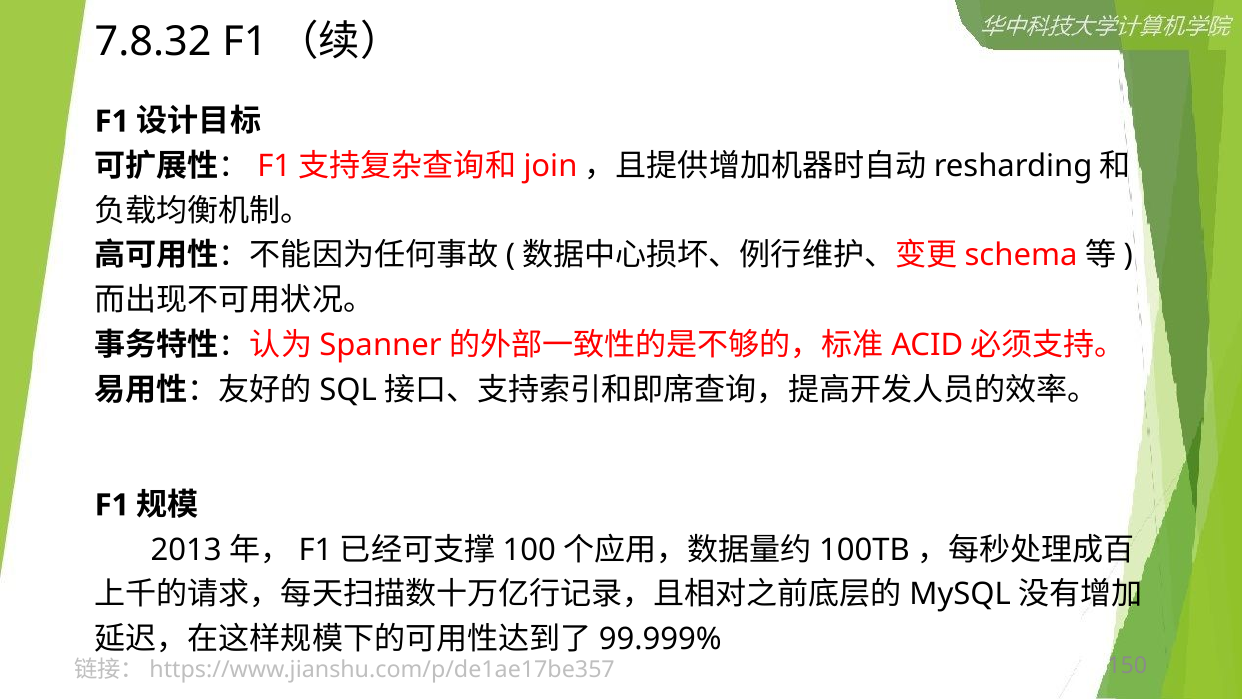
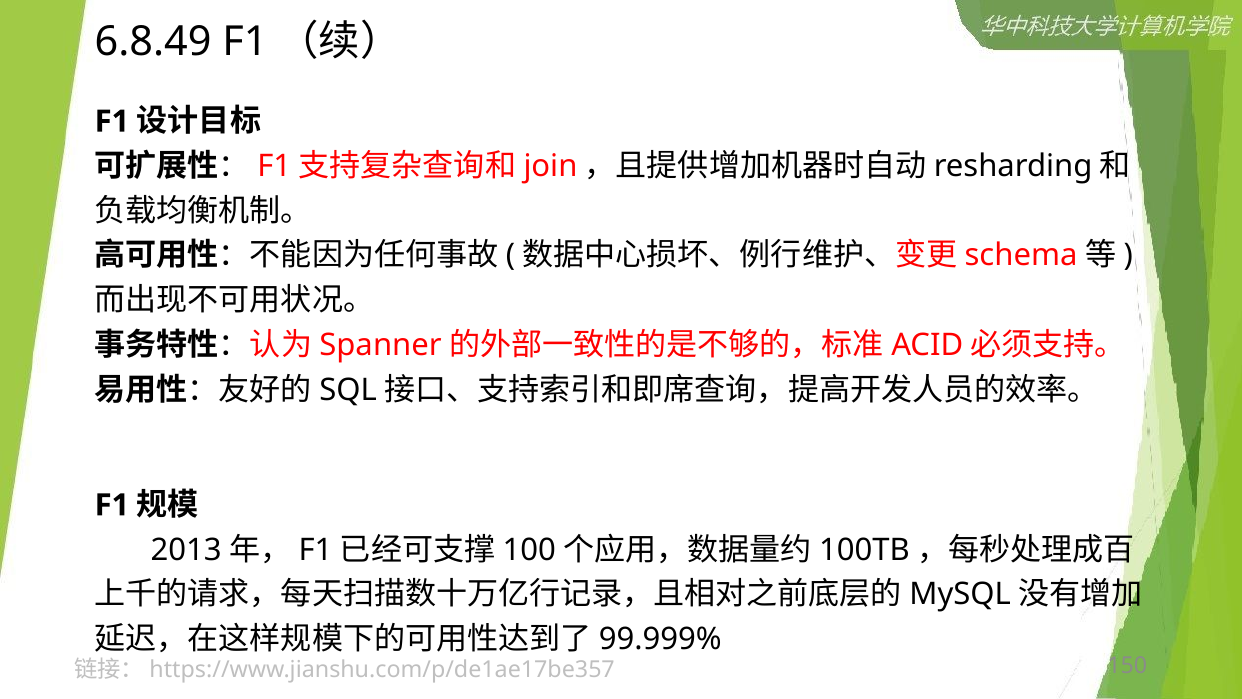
7.8.32: 7.8.32 -> 6.8.49 (153, 41)
